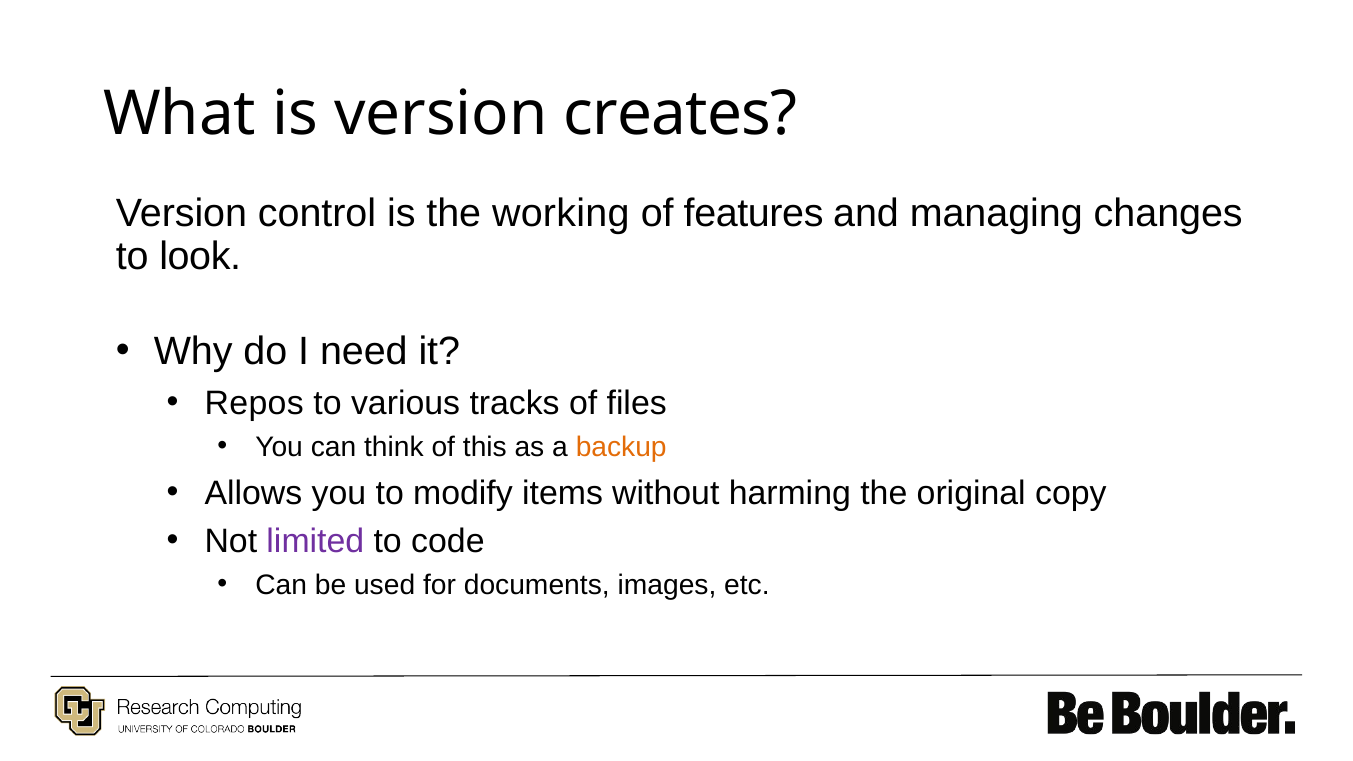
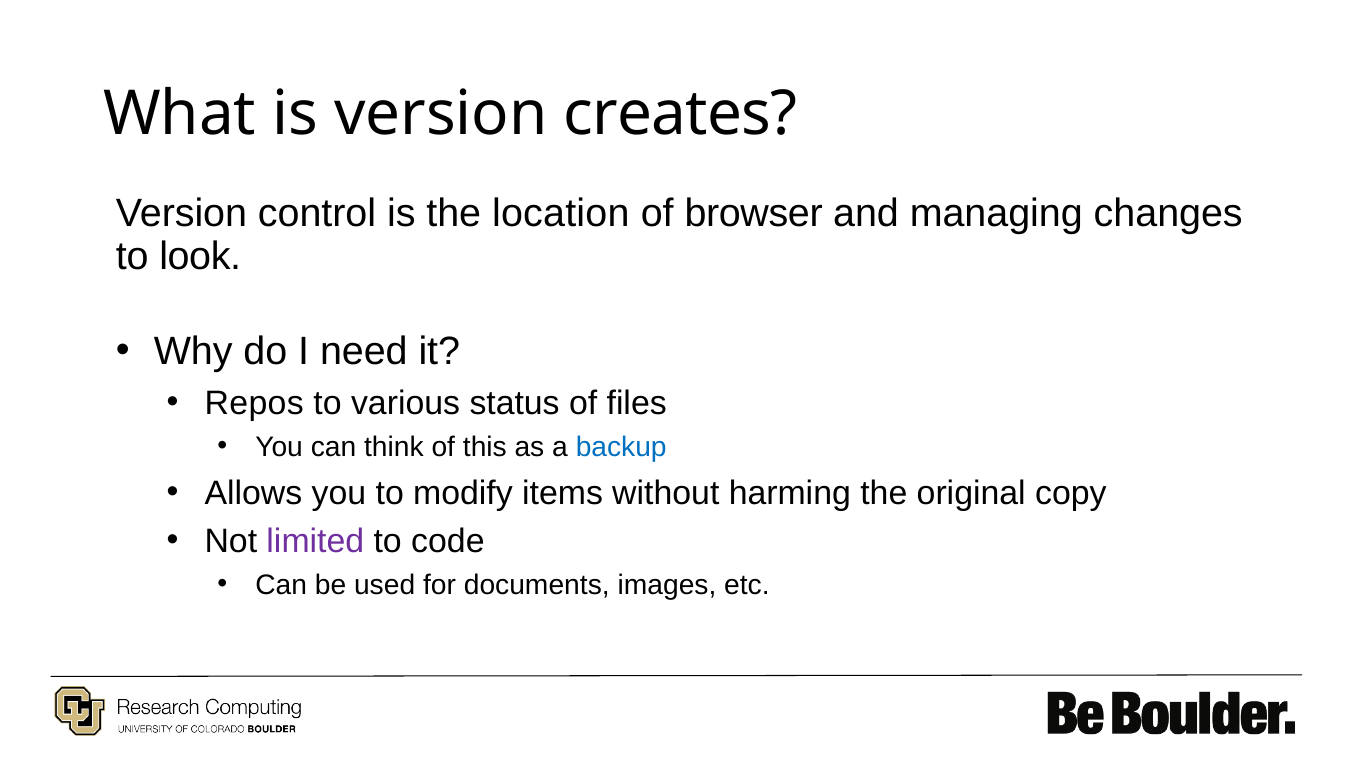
working: working -> location (561, 214)
features: features -> browser (754, 214)
tracks: tracks -> status (515, 404)
backup colour: orange -> blue (621, 447)
